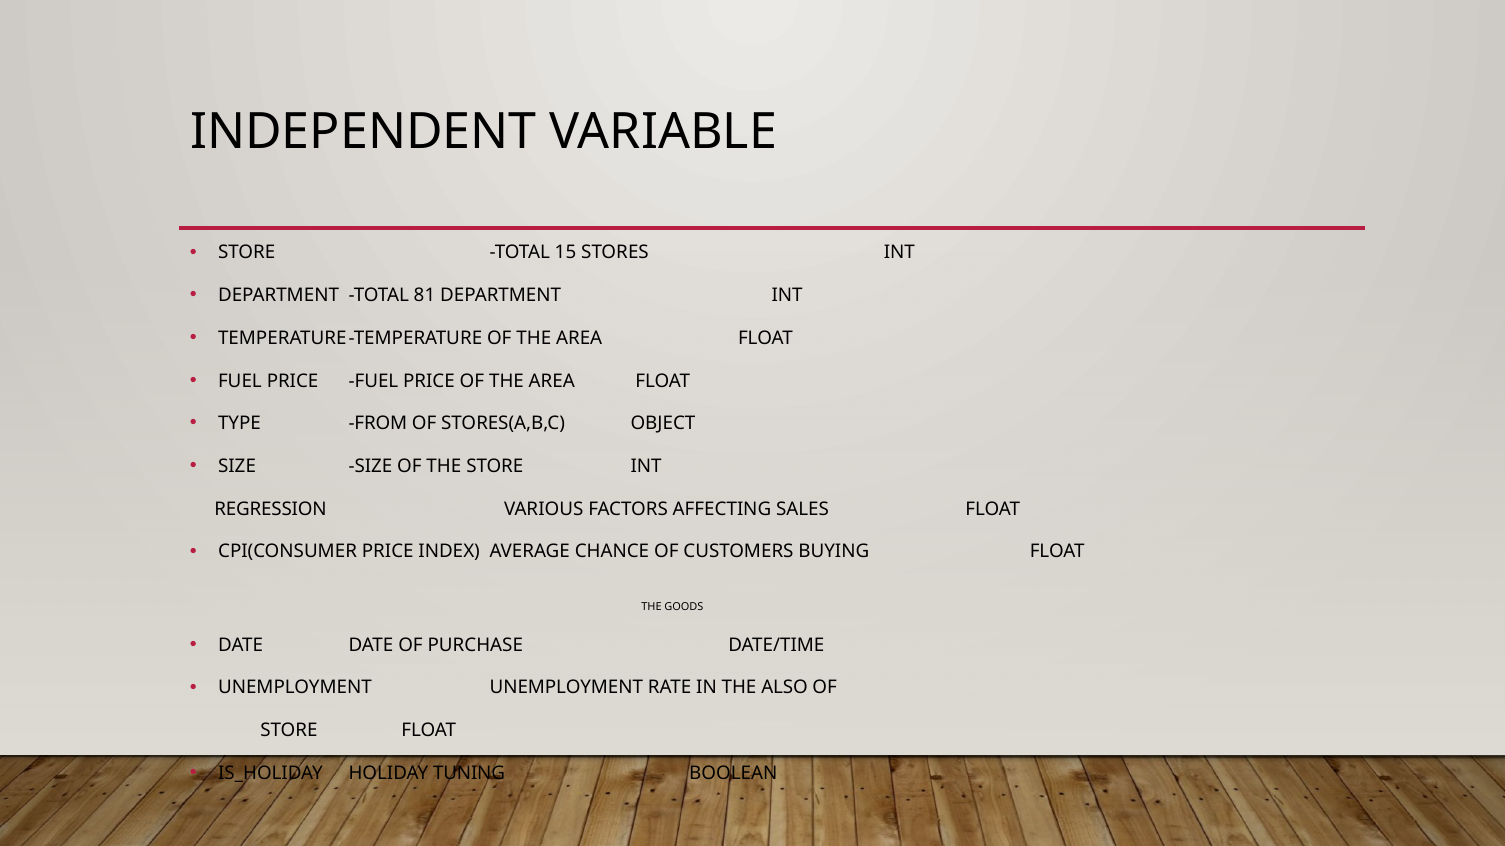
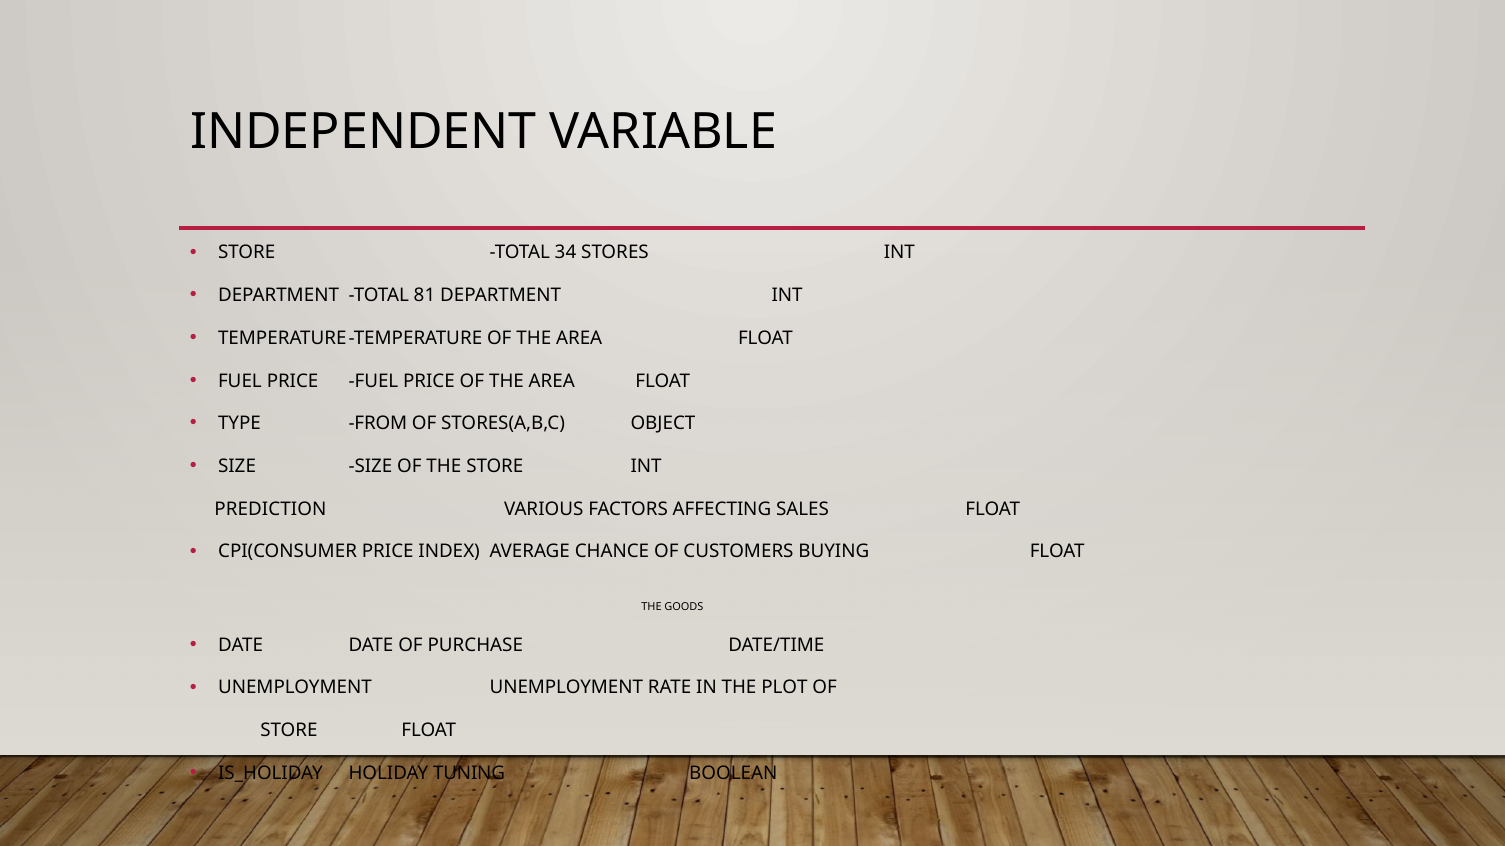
15: 15 -> 34 (566, 253)
REGRESSION: REGRESSION -> PREDICTION (270, 509)
ALSO: ALSO -> PLOT (784, 688)
